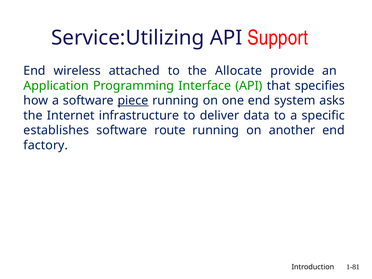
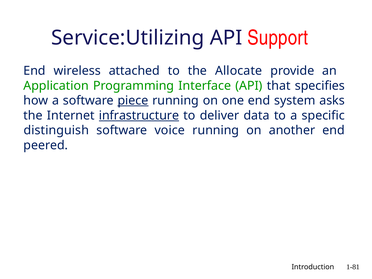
infrastructure underline: none -> present (139, 115)
establishes: establishes -> distinguish (56, 130)
route: route -> voice (170, 130)
factory: factory -> peered (46, 145)
